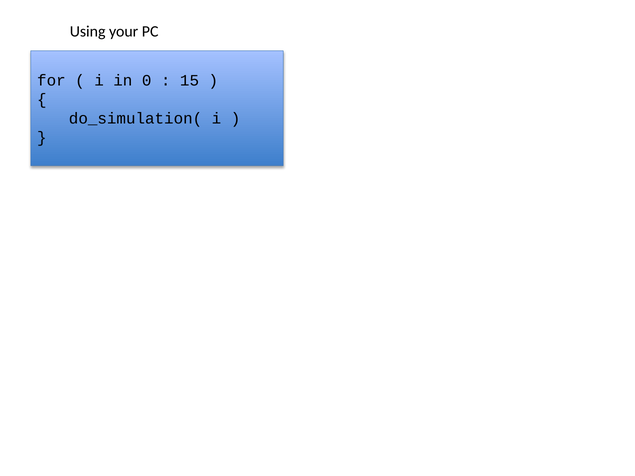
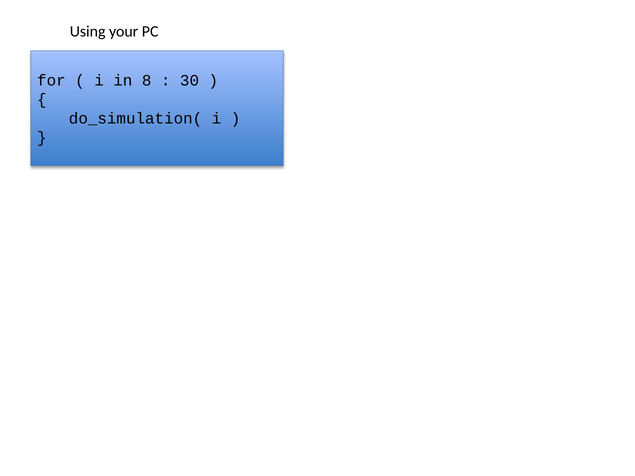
0: 0 -> 8 (147, 81)
15: 15 -> 30 (190, 81)
